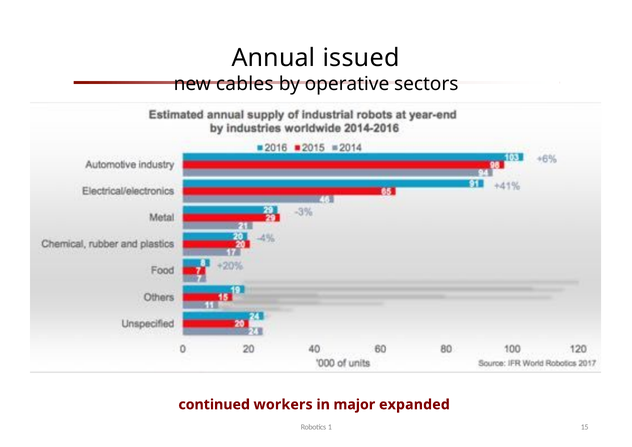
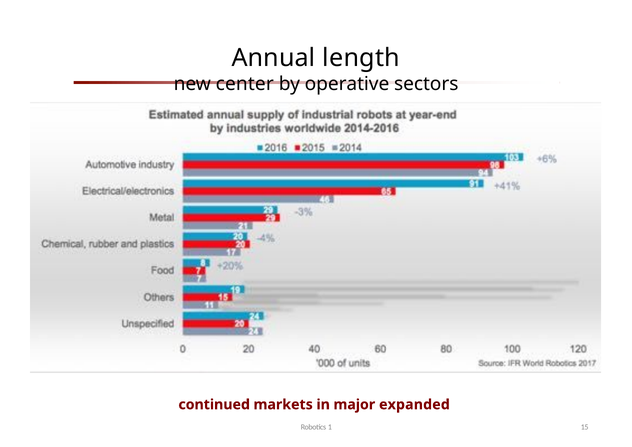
issued: issued -> length (361, 58)
cables: cables -> center (245, 84)
workers: workers -> markets (283, 404)
